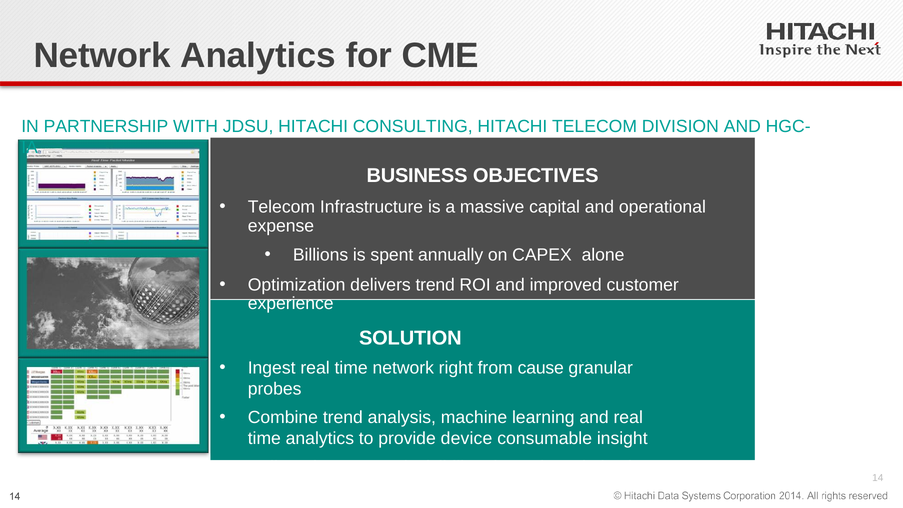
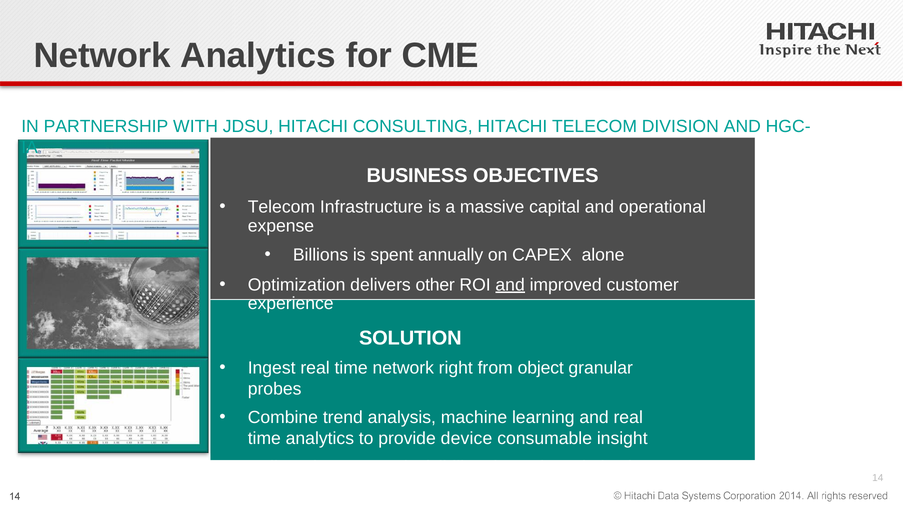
delivers trend: trend -> other (435, 285)
and underline: none -> present (510, 285)
cause: cause -> object (541, 368)
